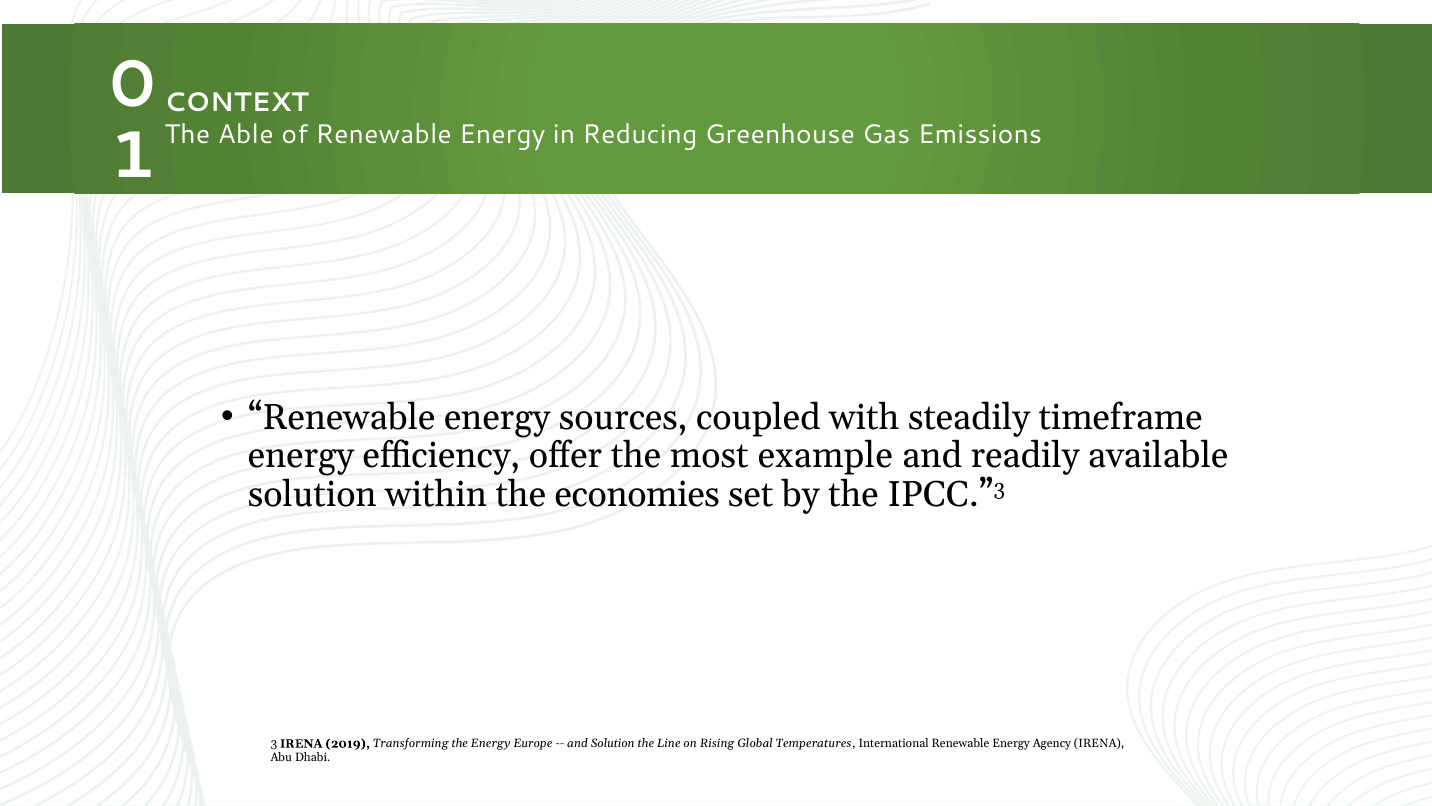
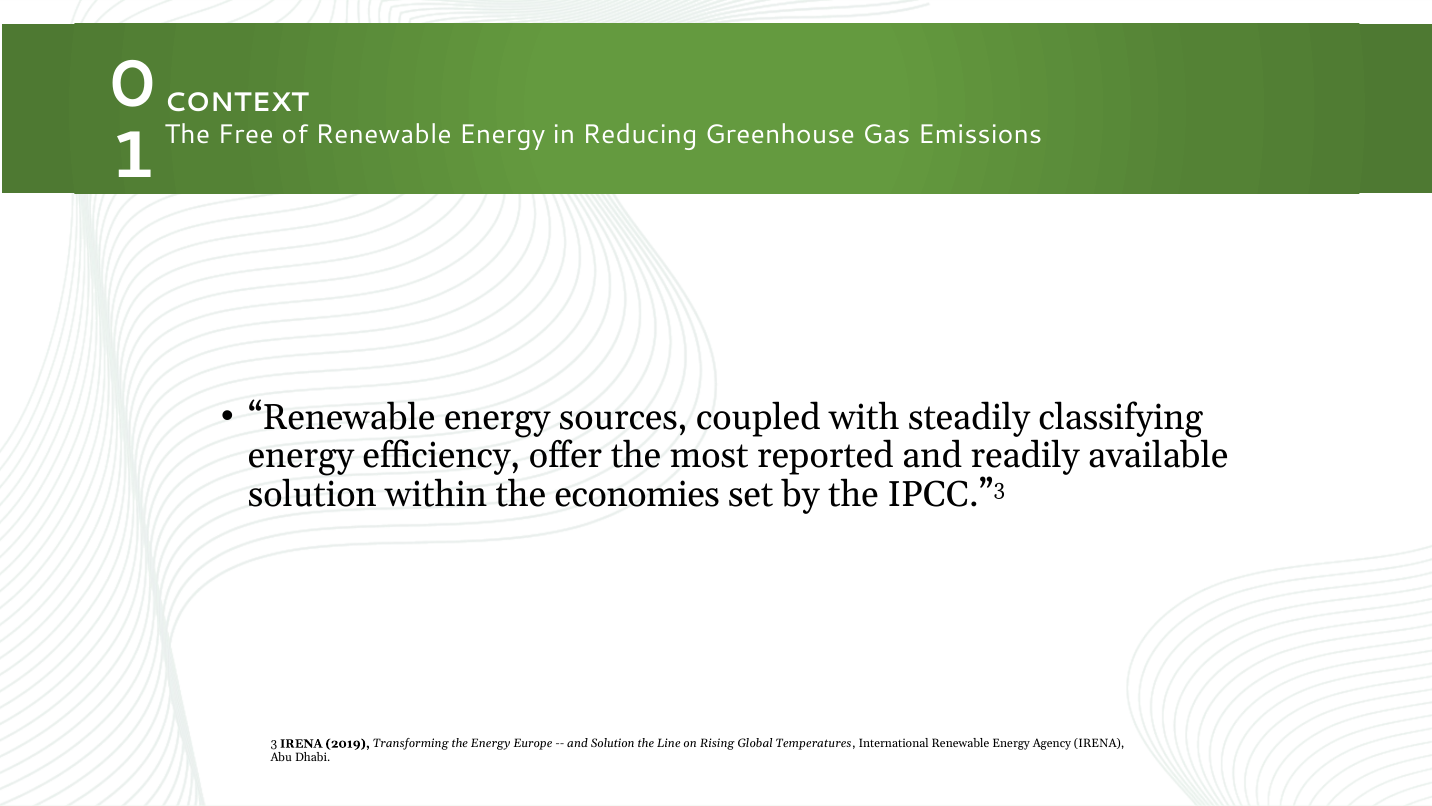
Able: Able -> Free (246, 134)
timeframe: timeframe -> classifying (1121, 417)
example: example -> reported (825, 456)
